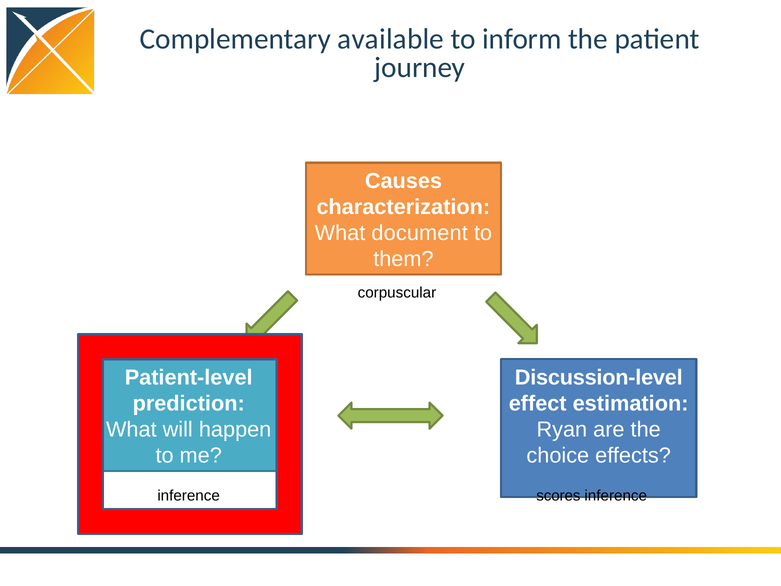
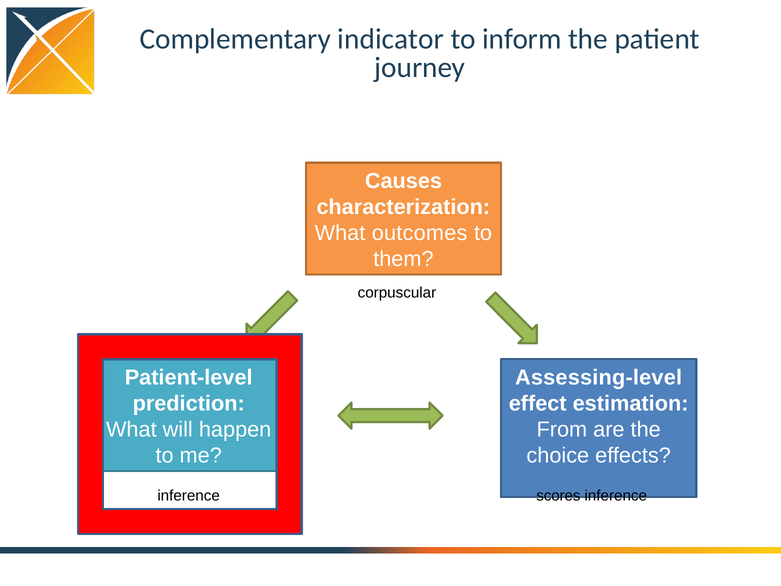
available: available -> indicator (391, 39)
document: document -> outcomes (420, 233)
Discussion-level: Discussion-level -> Assessing-level (599, 377)
Ryan: Ryan -> From (562, 429)
